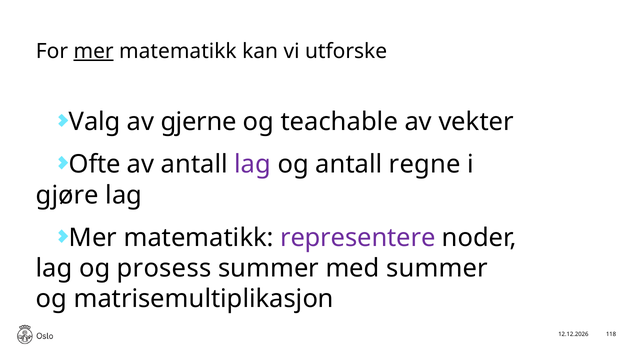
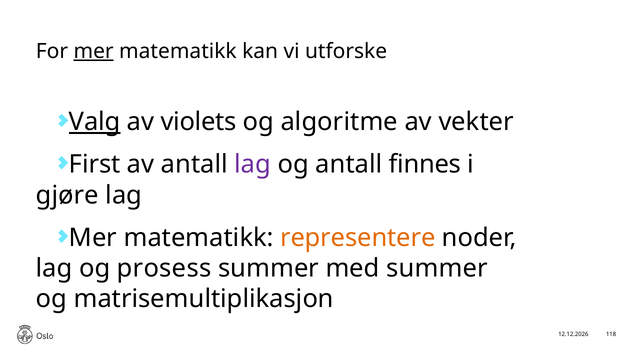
Valg underline: none -> present (95, 122)
gjerne: gjerne -> violets (199, 122)
teachable: teachable -> algoritme (339, 122)
Ofte: Ofte -> First (95, 164)
regne: regne -> finnes (425, 164)
representere colour: purple -> orange (358, 238)
